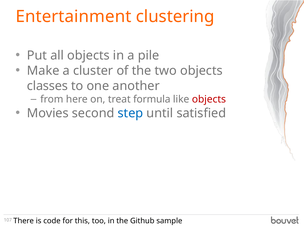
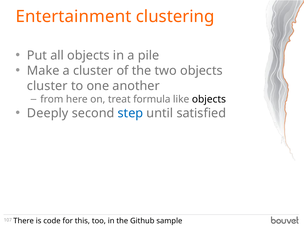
classes: classes -> cluster (47, 86)
objects colour: red -> black (209, 99)
Movies: Movies -> Deeply (48, 113)
